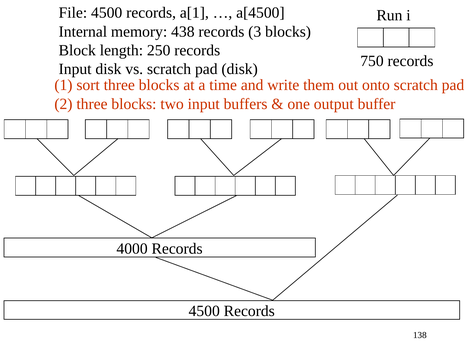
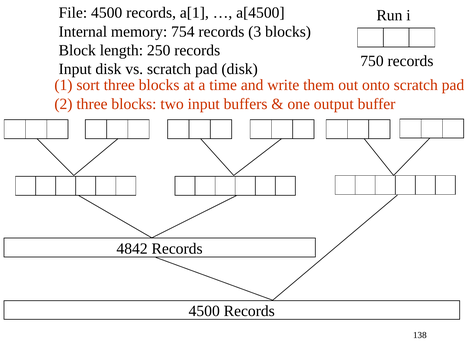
438: 438 -> 754 (183, 32)
4000: 4000 -> 4842 (132, 249)
